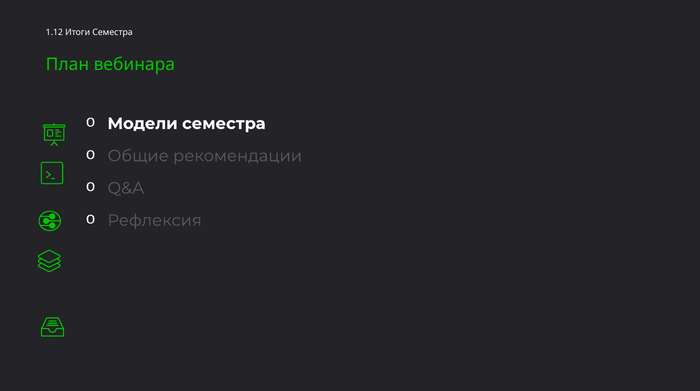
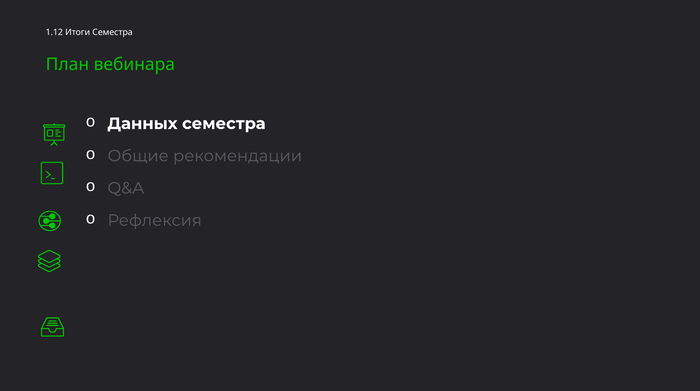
Модели: Модели -> Данных (142, 124)
